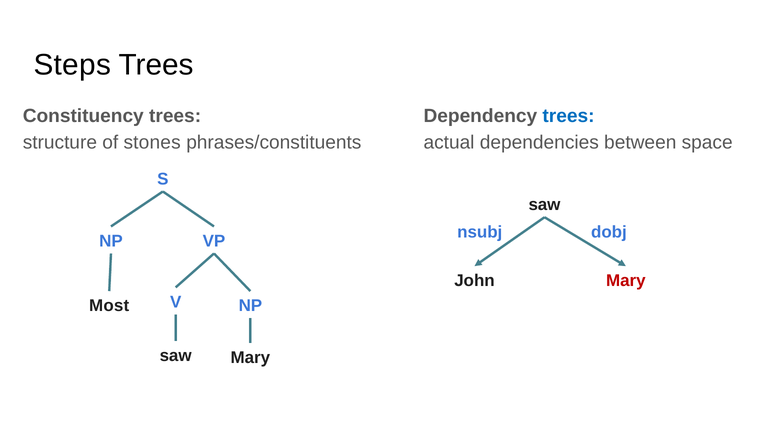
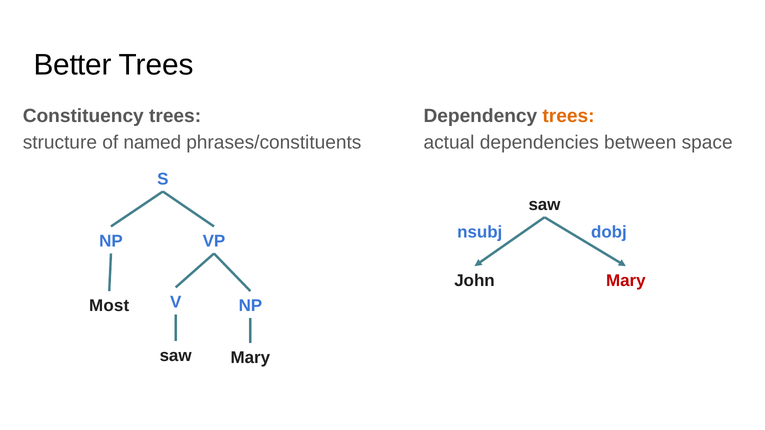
Steps: Steps -> Better (73, 65)
trees colour: blue -> orange (569, 116)
stones: stones -> named (152, 143)
